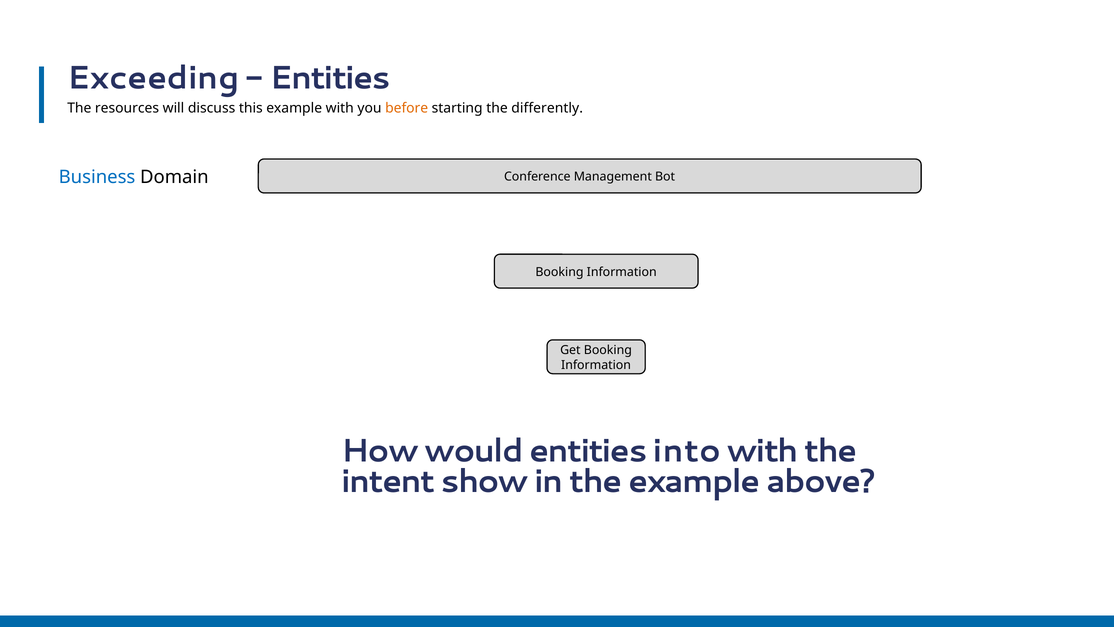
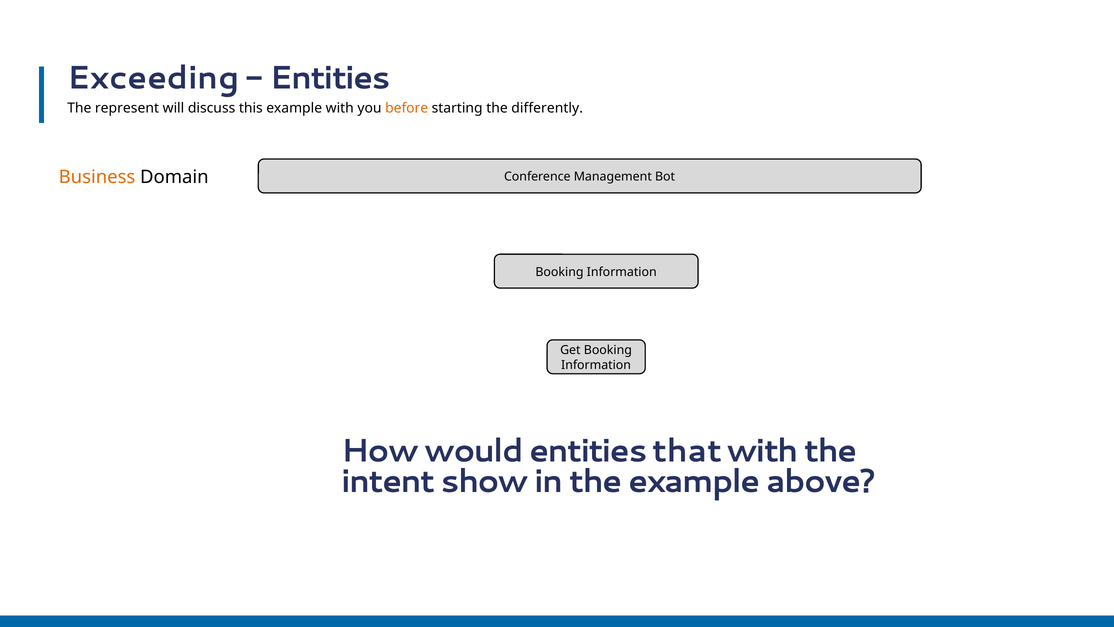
resources: resources -> represent (127, 108)
Business colour: blue -> orange (97, 177)
into: into -> that (687, 451)
